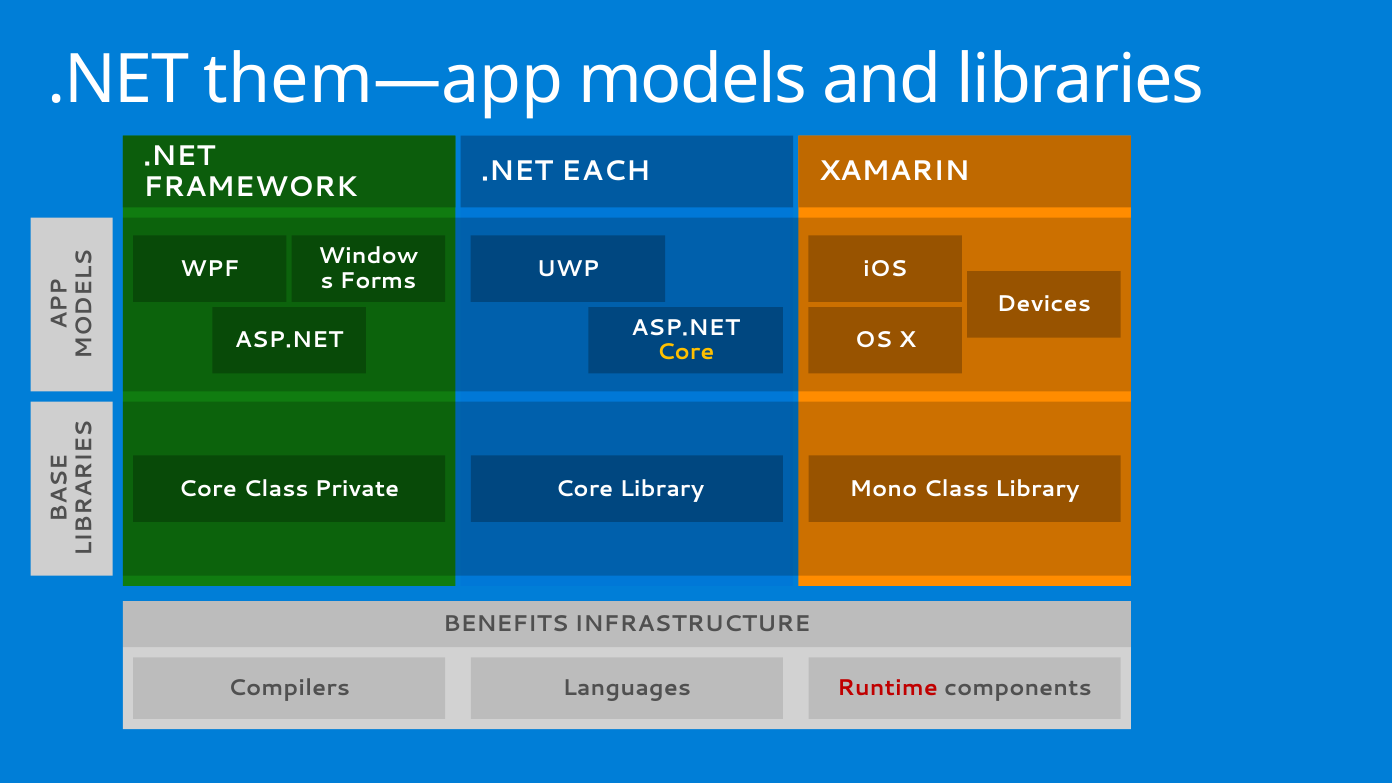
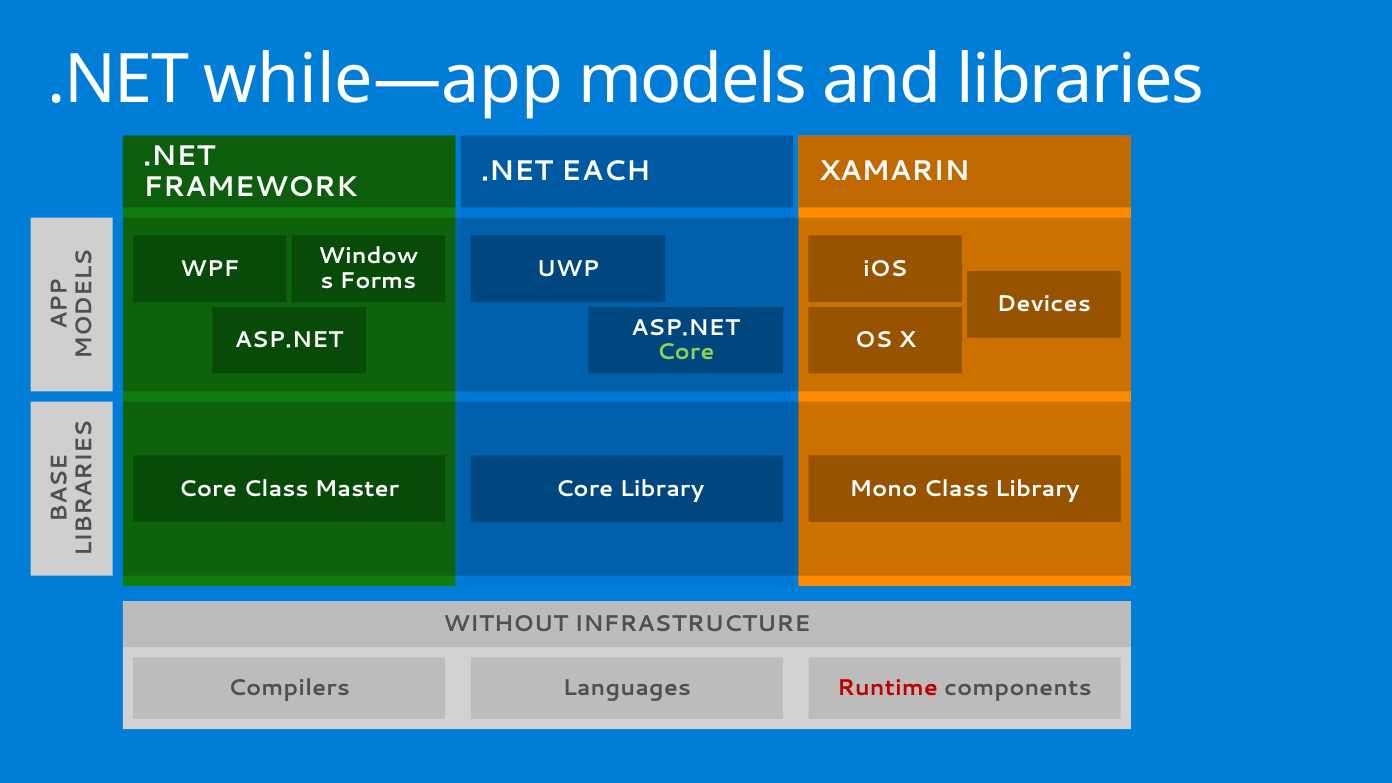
them—app: them—app -> while—app (384, 80)
Core colour: yellow -> light green (686, 353)
Private: Private -> Master (357, 489)
BENEFITS: BENEFITS -> WITHOUT (506, 624)
